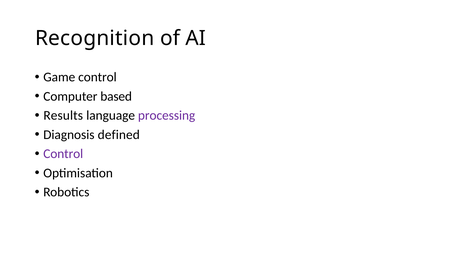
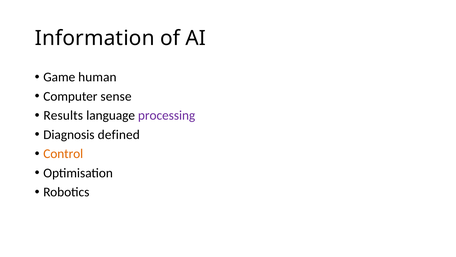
Recognition: Recognition -> Information (95, 38)
Game control: control -> human (97, 77)
based: based -> sense (116, 96)
Control colour: purple -> orange (63, 154)
